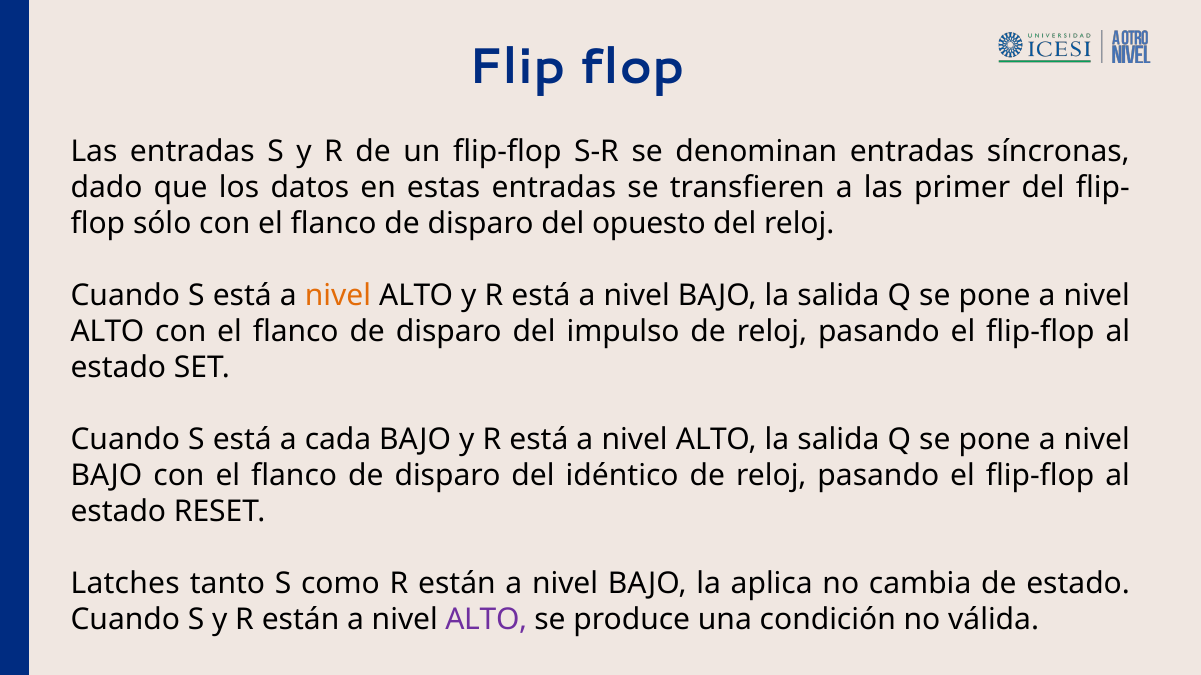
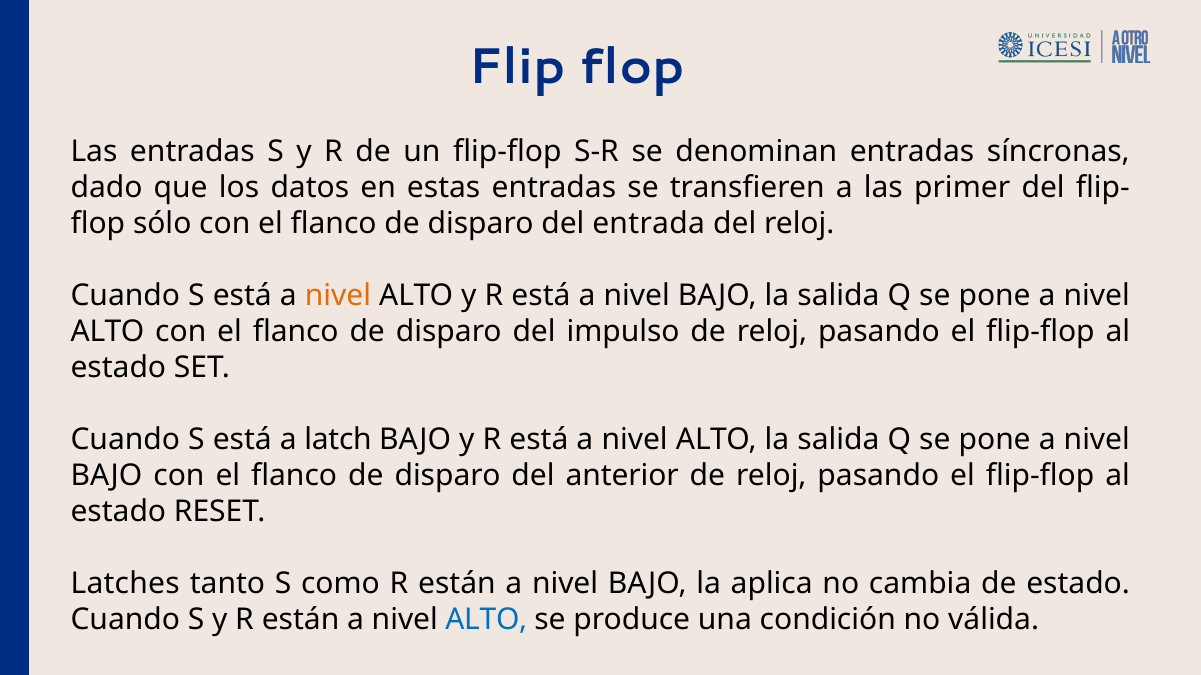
opuesto: opuesto -> entrada (649, 224)
cada: cada -> latch (338, 440)
idéntico: idéntico -> anterior (622, 476)
ALTO colour: purple -> blue (486, 621)
